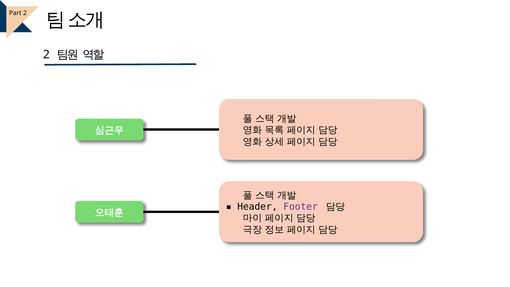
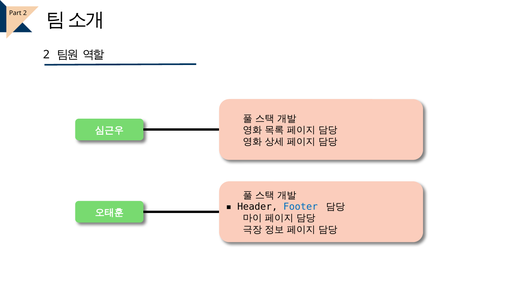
Footer colour: purple -> blue (301, 207)
